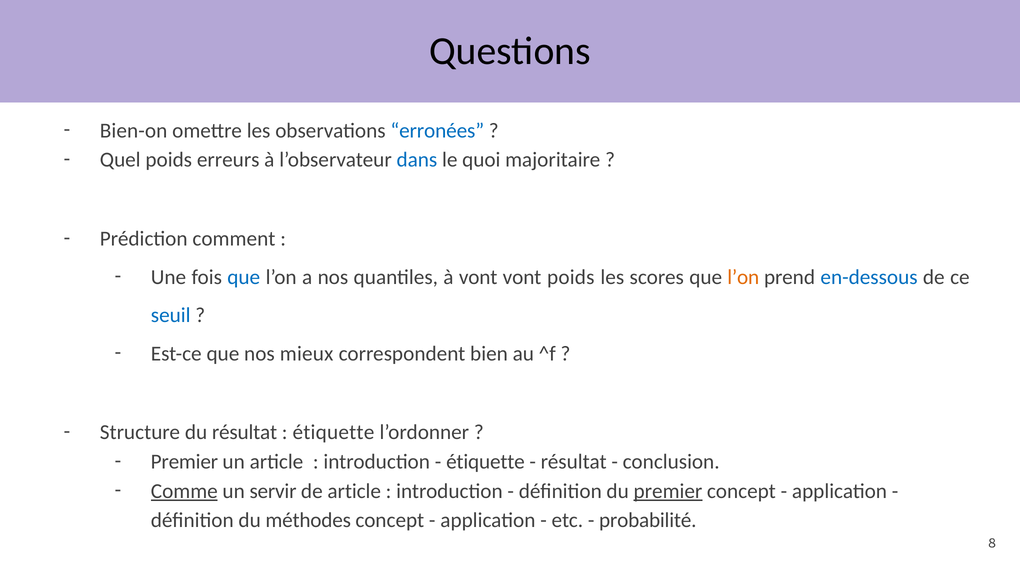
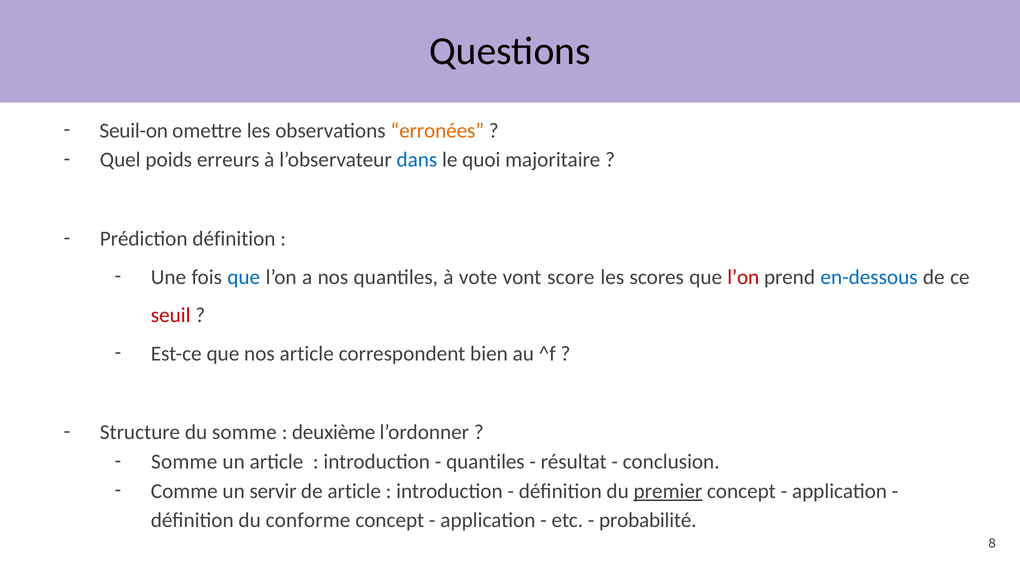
Bien-on: Bien-on -> Seuil-on (134, 130)
erronées colour: blue -> orange (437, 130)
Prédiction comment: comment -> définition (234, 239)
à vont: vont -> vote (478, 277)
vont poids: poids -> score (571, 277)
l’on colour: orange -> red (743, 277)
seuil colour: blue -> red (171, 315)
nos mieux: mieux -> article (307, 353)
du résultat: résultat -> somme (244, 432)
étiquette: étiquette -> deuxième (334, 432)
Premier: Premier -> Somme (184, 462)
étiquette: étiquette -> quantiles (485, 462)
Comme underline: present -> none (184, 491)
méthodes: méthodes -> conforme (308, 520)
